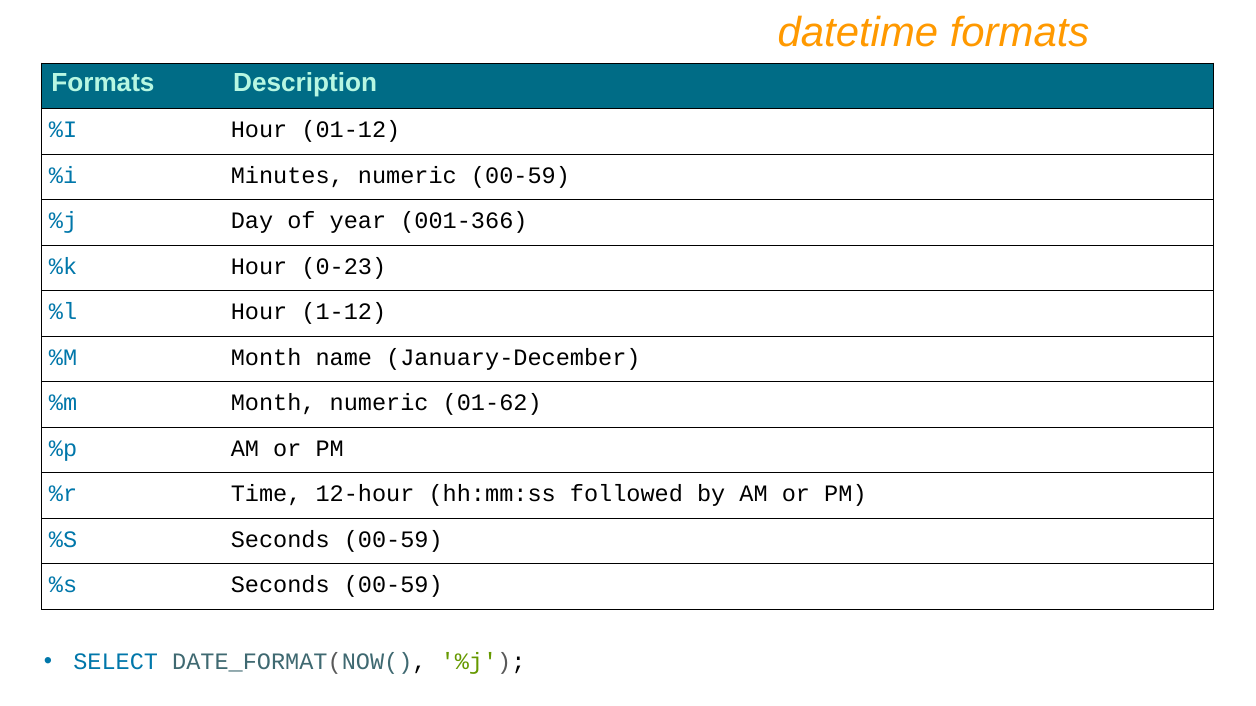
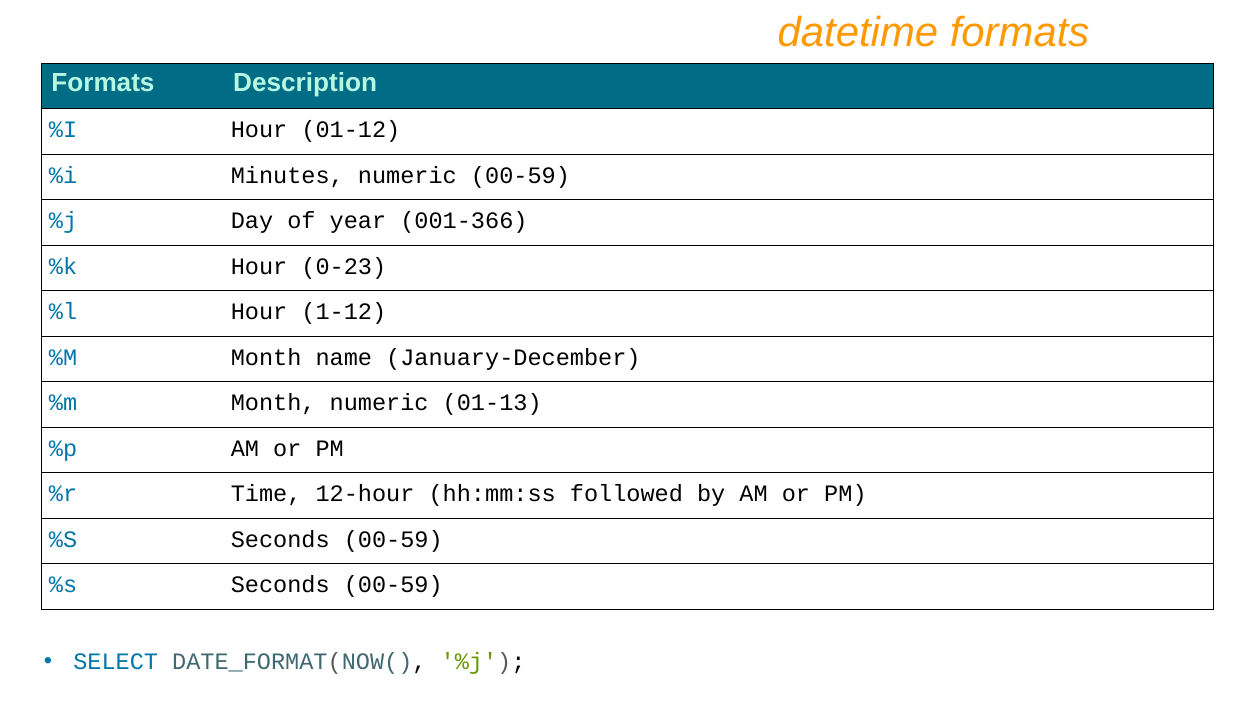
01-62: 01-62 -> 01-13 (492, 403)
